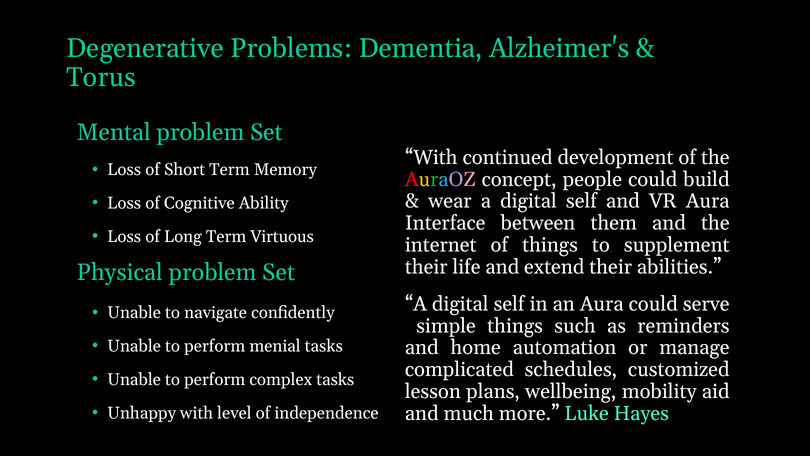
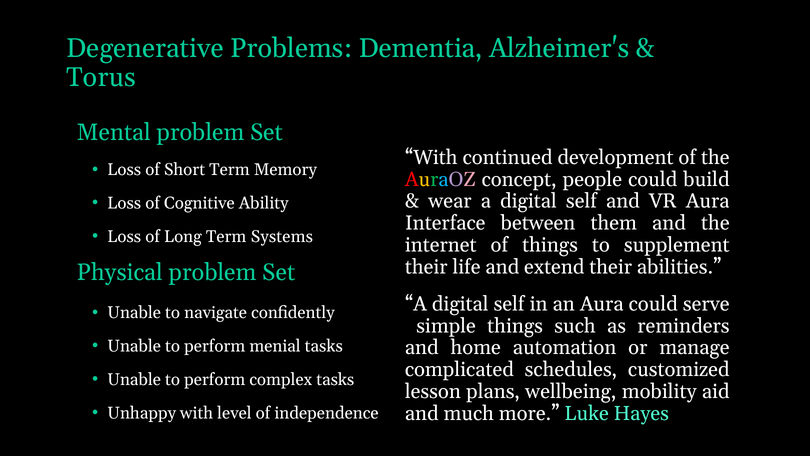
Virtuous: Virtuous -> Systems (282, 236)
